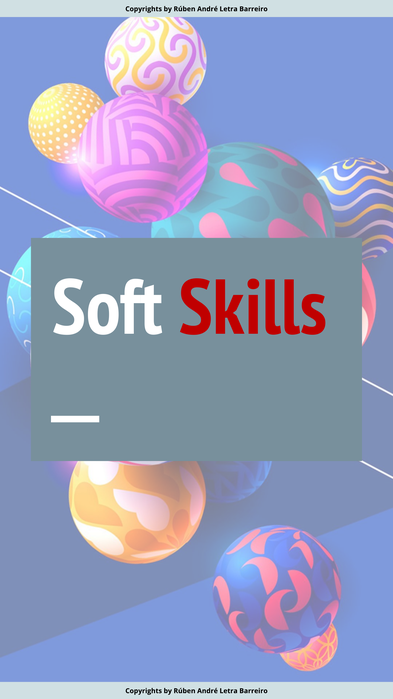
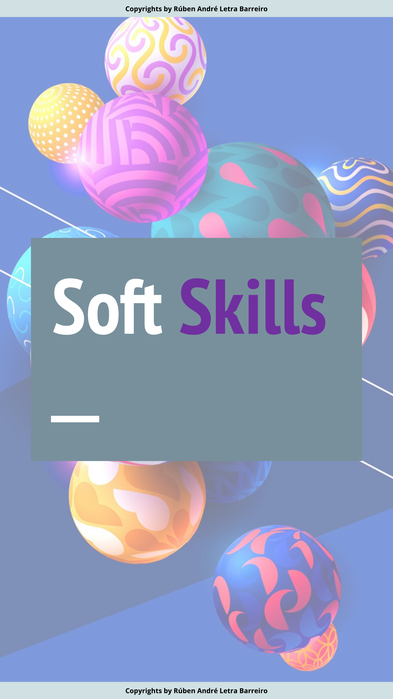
Skills colour: red -> purple (253, 308)
